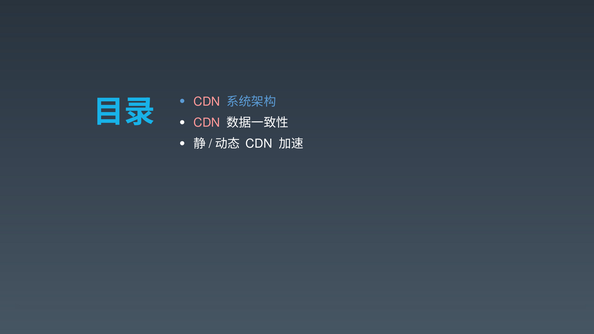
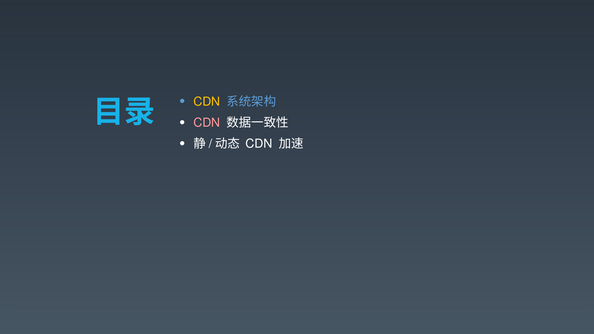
CDN colour: pink -> yellow (207, 102)
